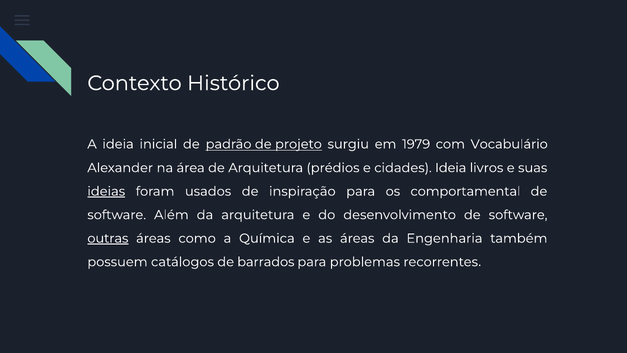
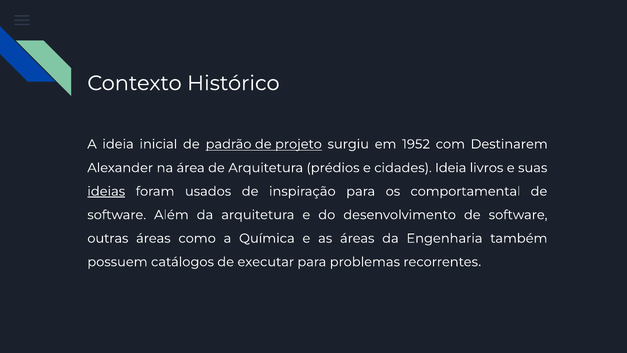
1979: 1979 -> 1952 (416, 144)
Vocabulário: Vocabulário -> Destinarem (509, 144)
outras underline: present -> none (108, 238)
barrados: barrados -> executar (266, 262)
